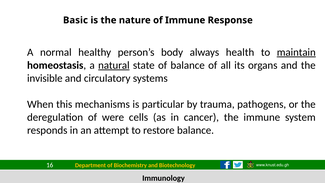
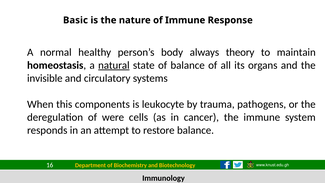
health: health -> theory (240, 52)
maintain underline: present -> none (296, 52)
mechanisms: mechanisms -> components (102, 104)
particular: particular -> leukocyte (163, 104)
